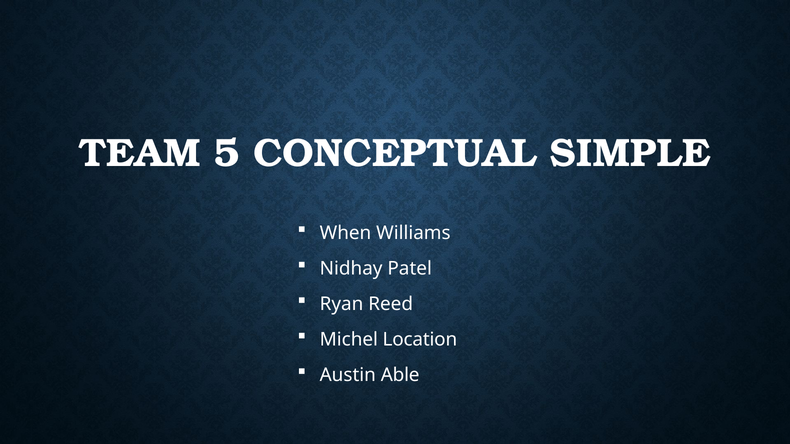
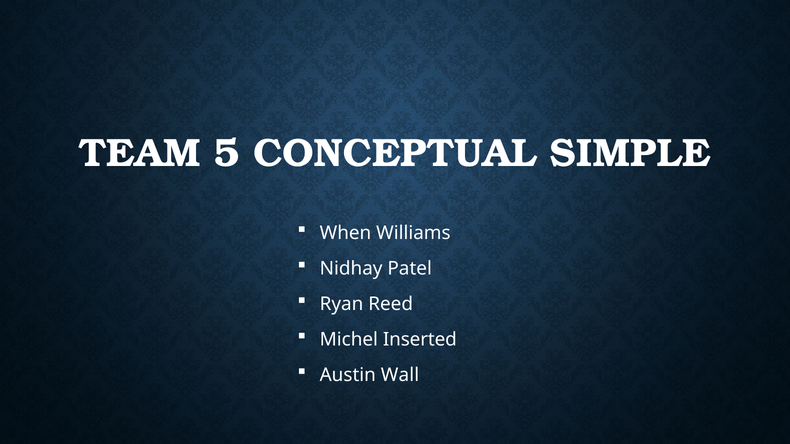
Location: Location -> Inserted (420, 340)
Able: Able -> Wall (400, 375)
